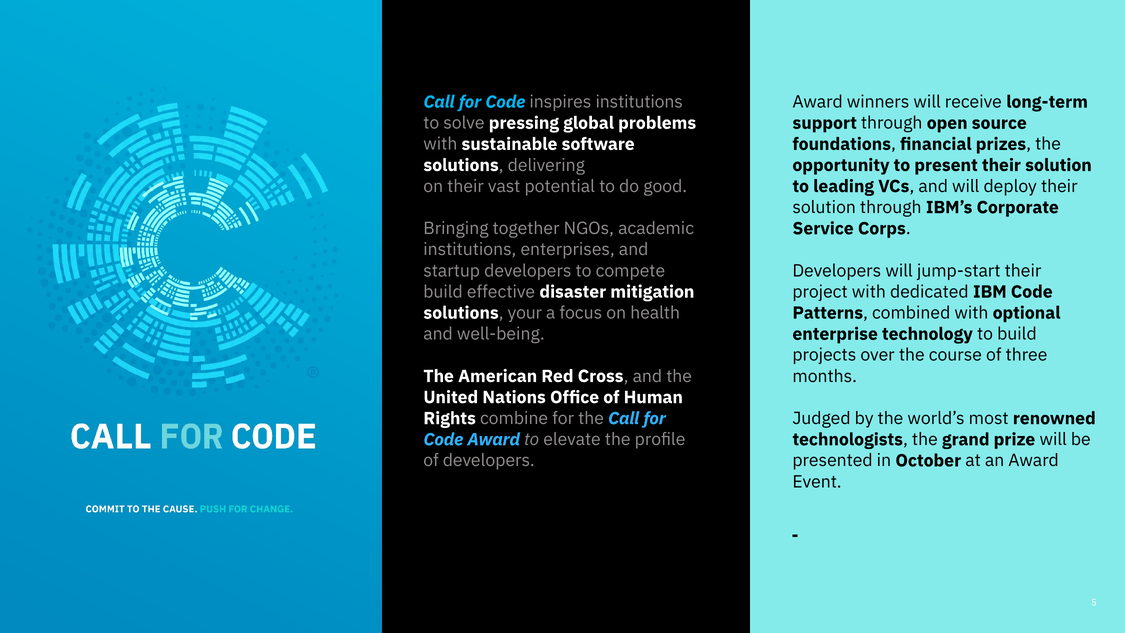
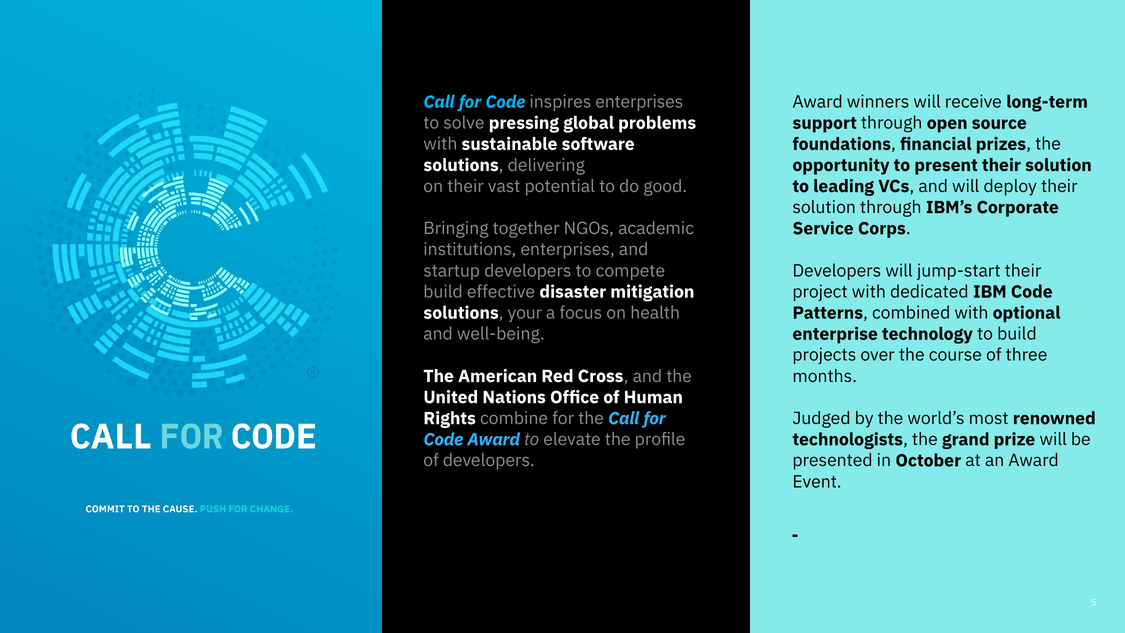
inspires institutions: institutions -> enterprises (639, 102)
